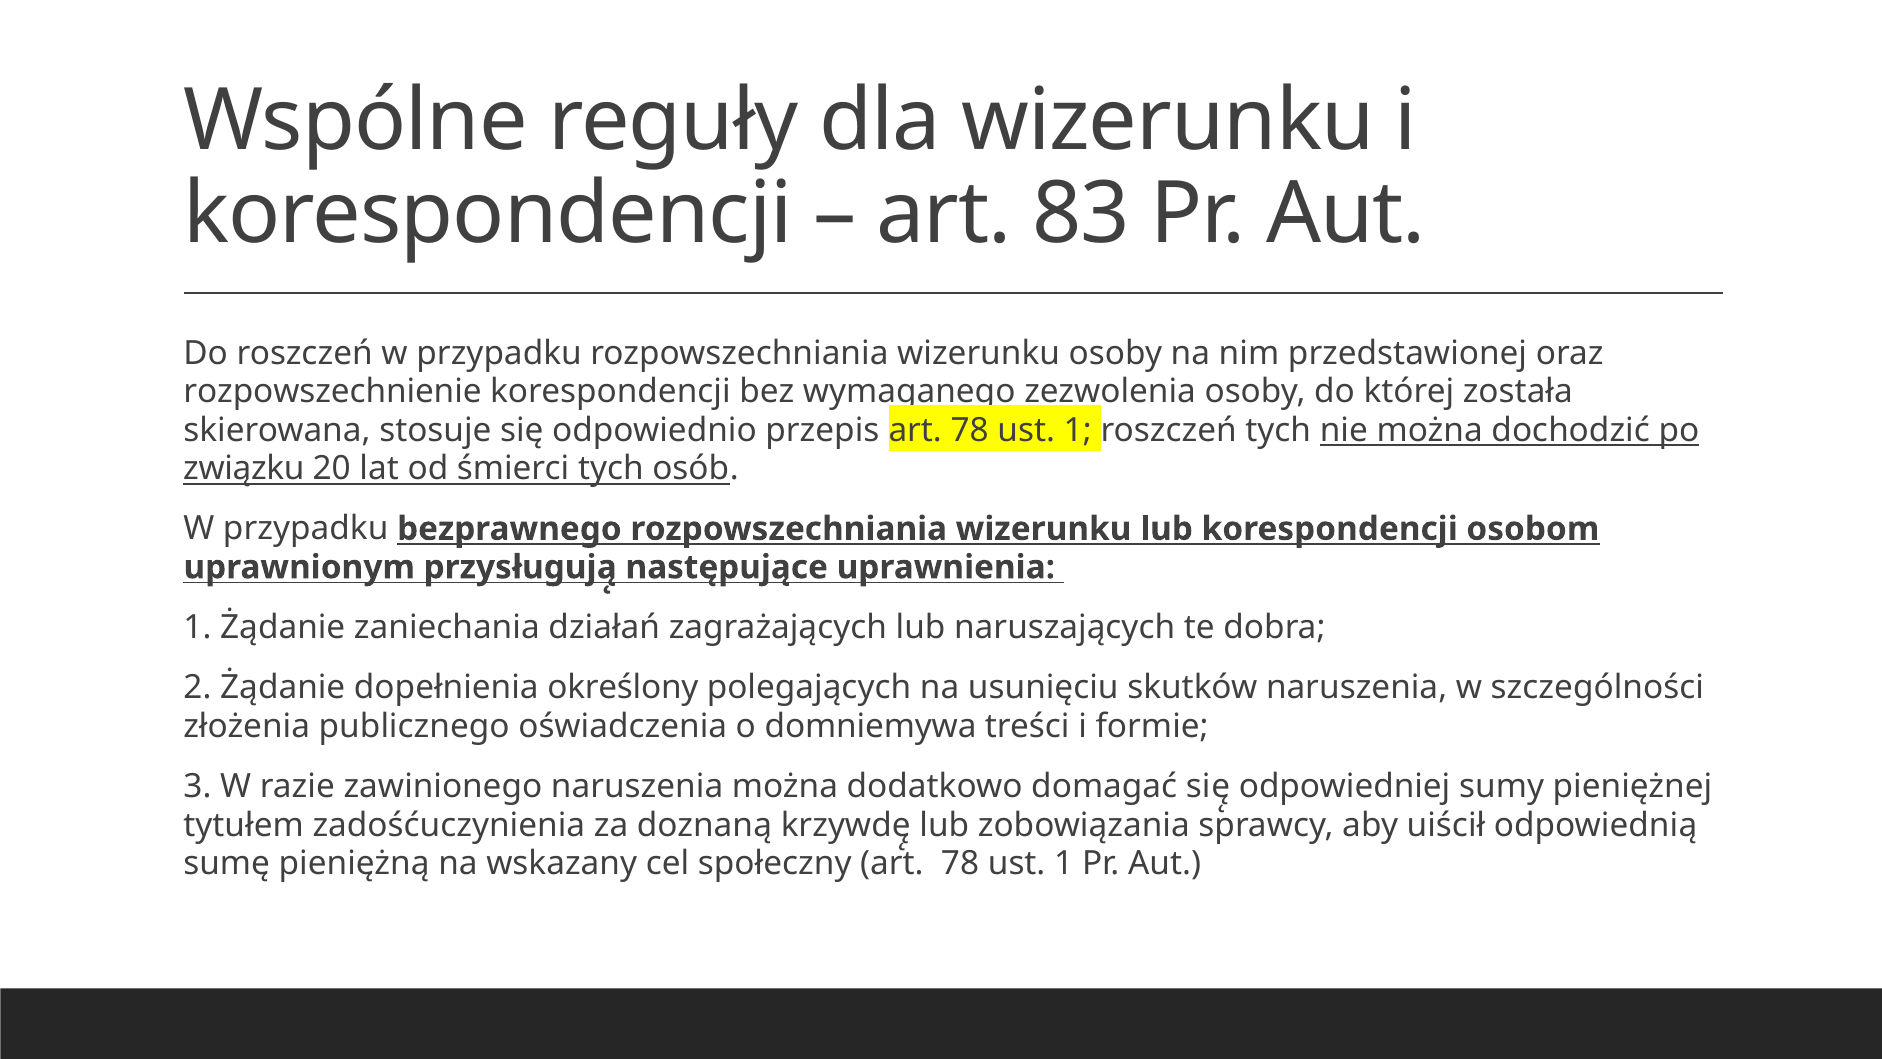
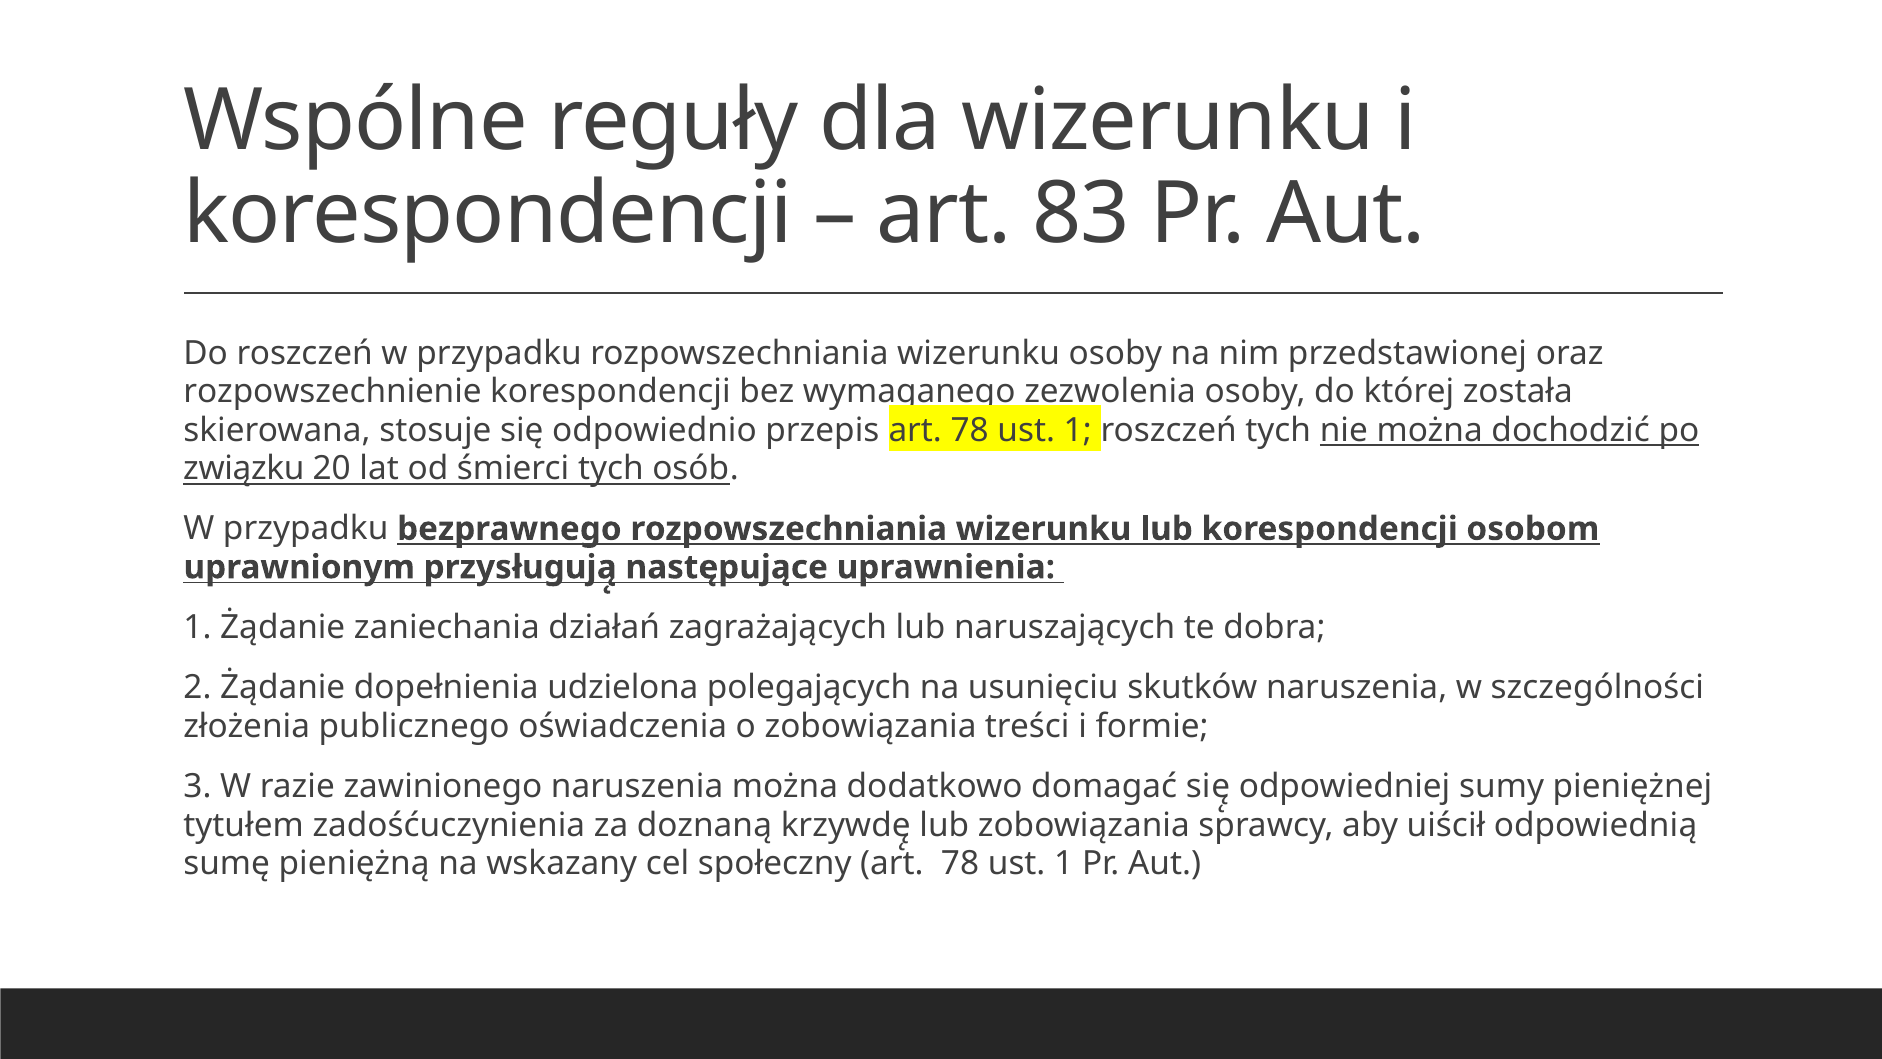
określony: określony -> udzielona (623, 688)
o domniemywa: domniemywa -> zobowiązania (871, 726)
